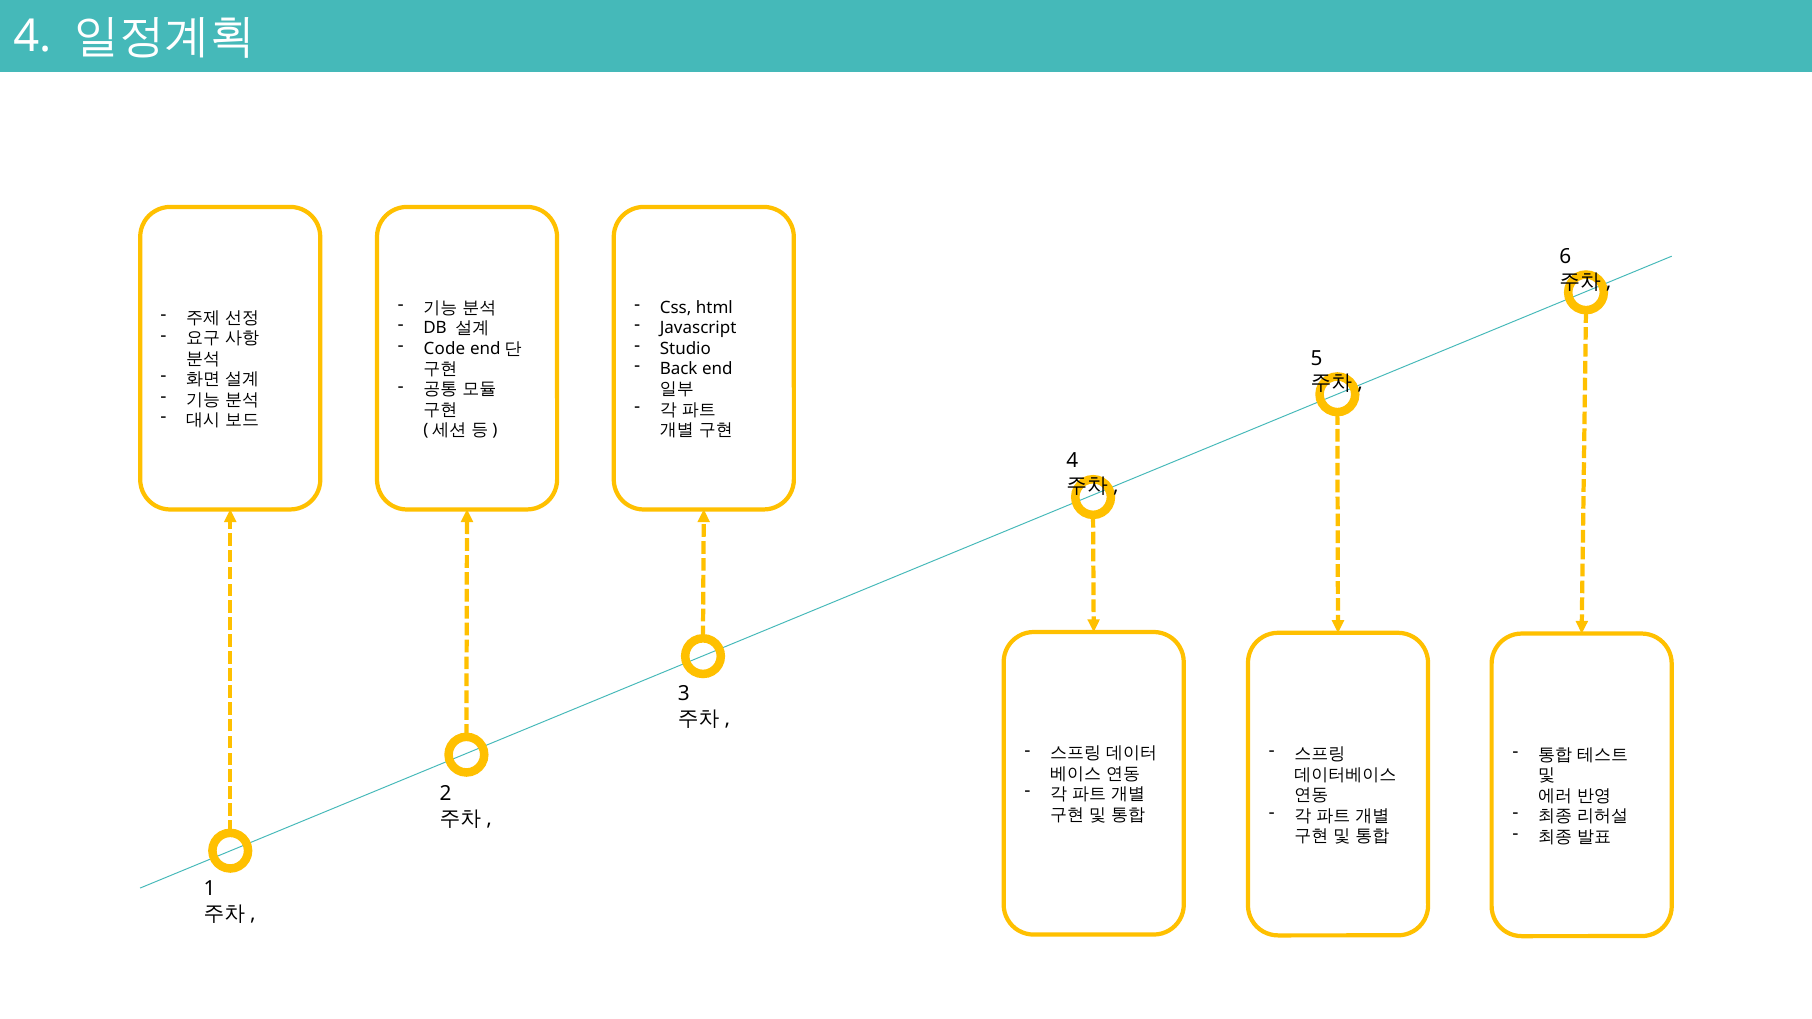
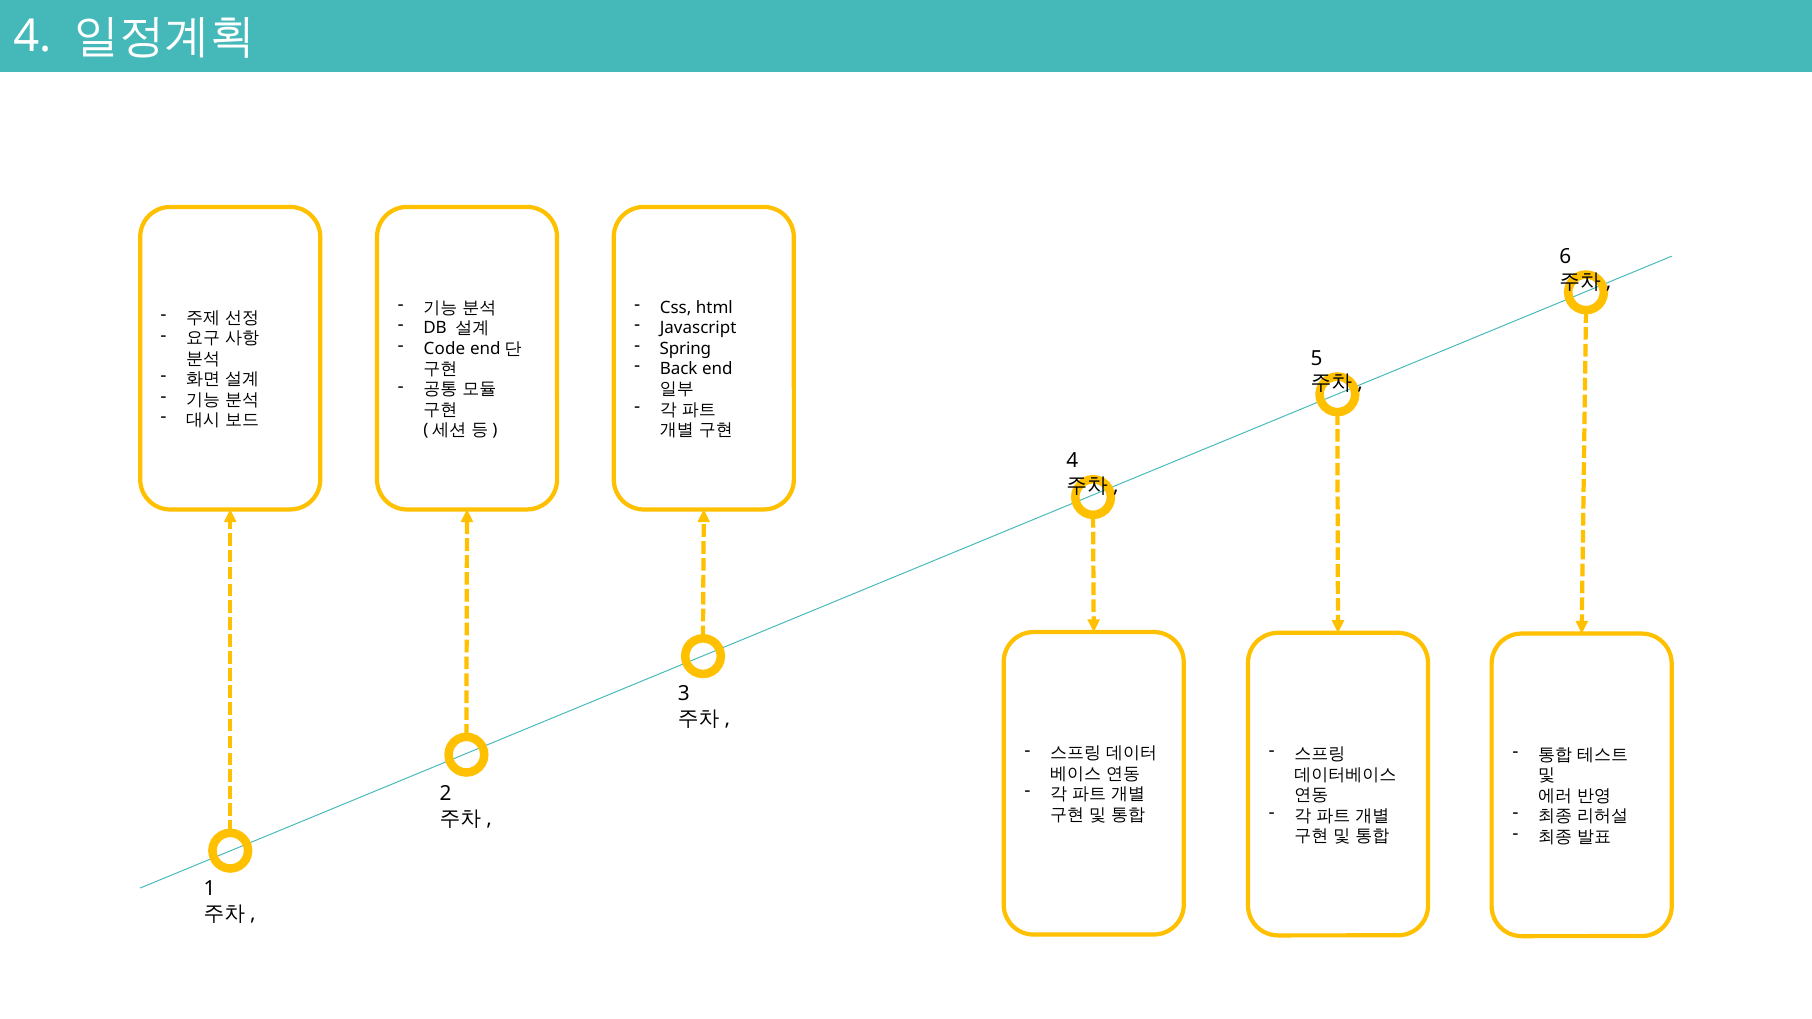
Studio: Studio -> Spring (685, 349)
